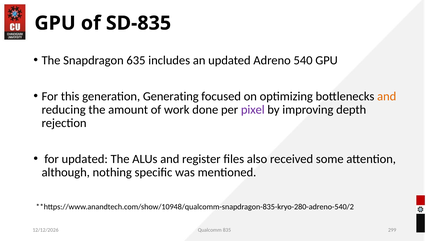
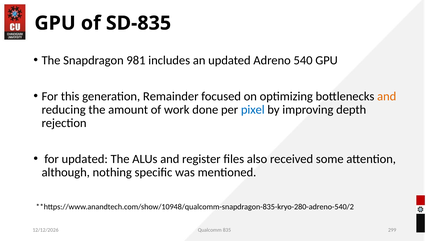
635: 635 -> 981 (136, 60)
Generating: Generating -> Remainder (171, 96)
pixel colour: purple -> blue (253, 110)
